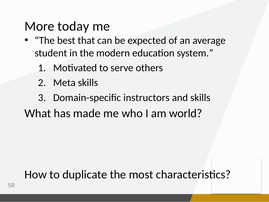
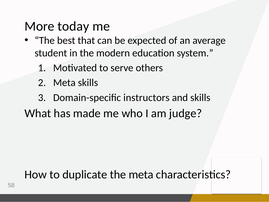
world: world -> judge (186, 113)
the most: most -> meta (141, 174)
